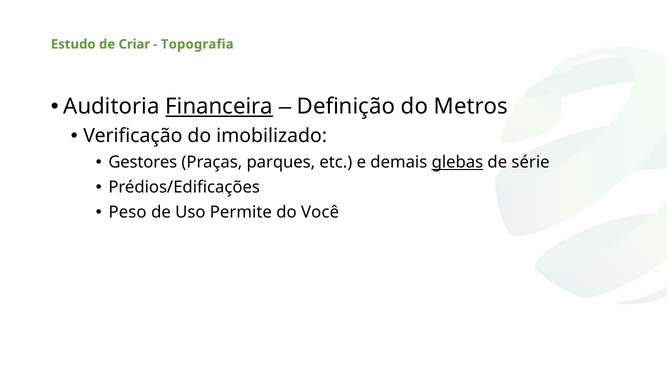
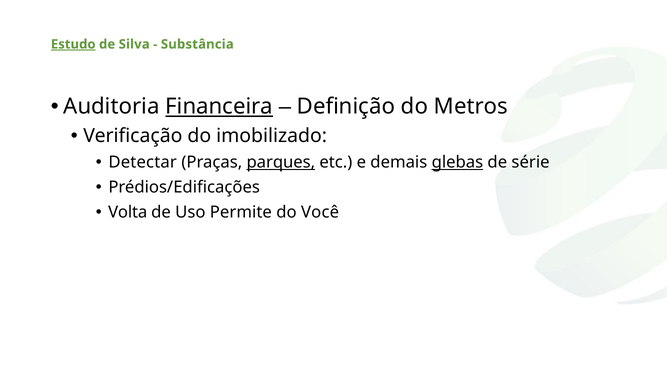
Estudo underline: none -> present (73, 44)
Criar: Criar -> Silva (134, 44)
Topografia: Topografia -> Substância (197, 44)
Gestores: Gestores -> Detectar (143, 163)
parques underline: none -> present (281, 163)
Peso: Peso -> Volta (128, 212)
